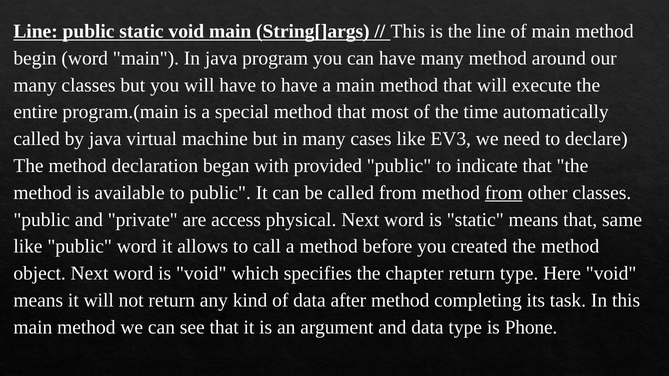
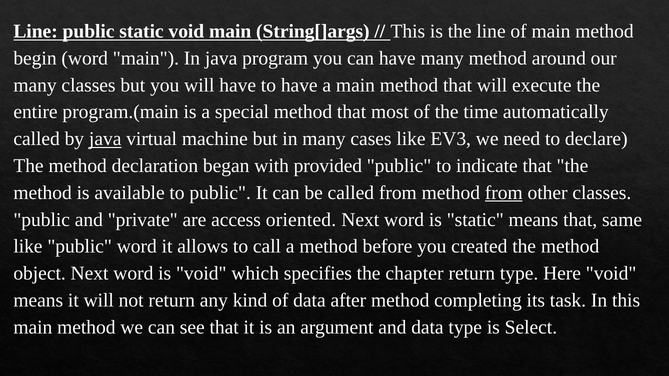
java underline: none -> present (105, 139)
physical: physical -> oriented (301, 220)
Phone: Phone -> Select (531, 328)
